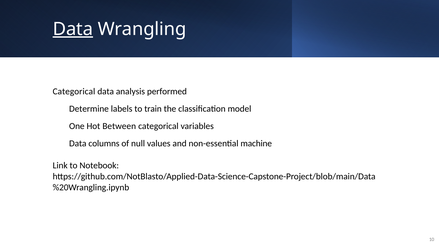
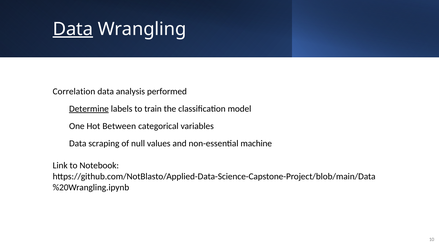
Categorical: Categorical -> Correlation (74, 91)
Determine underline: none -> present (89, 109)
columns: columns -> scraping (104, 144)
